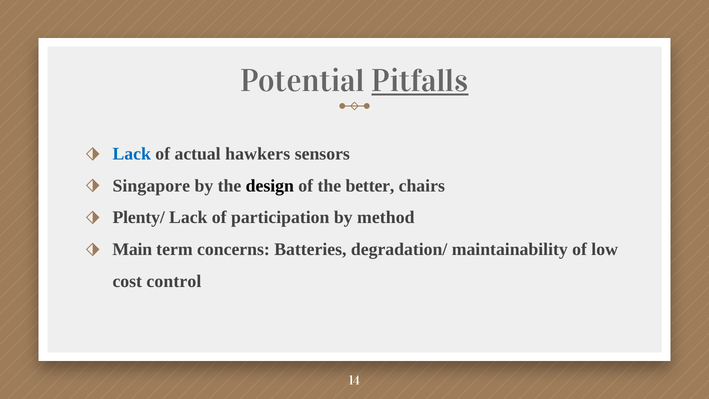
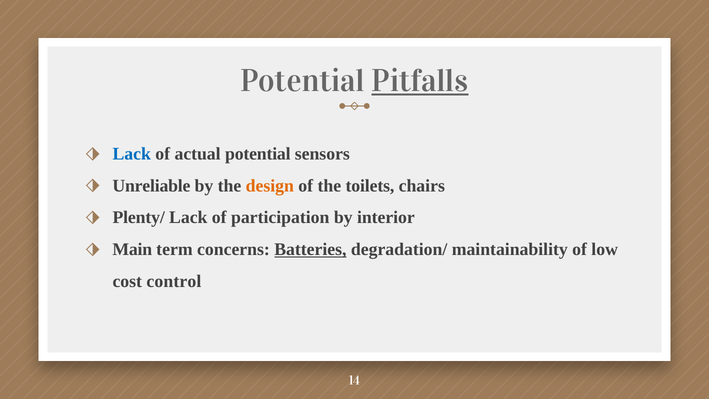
actual hawkers: hawkers -> potential (258, 154)
Singapore: Singapore -> Unreliable (151, 186)
design colour: black -> orange (270, 186)
better: better -> toilets (370, 186)
method: method -> interior (386, 218)
Batteries underline: none -> present (310, 249)
